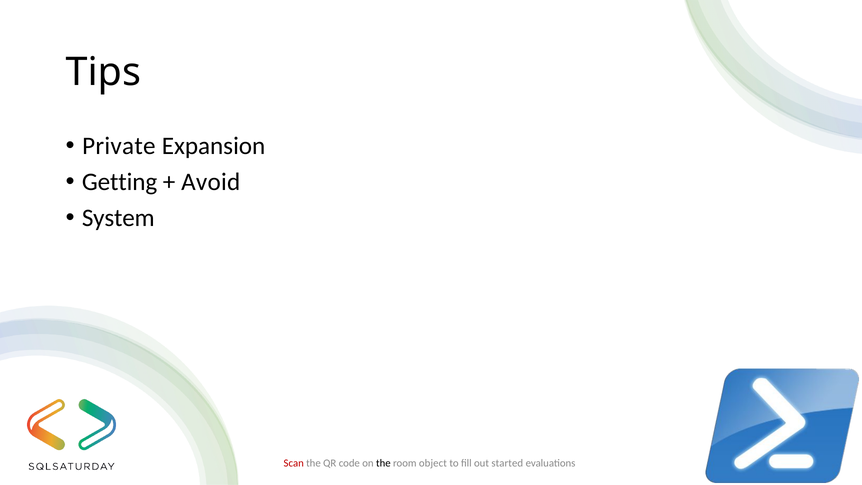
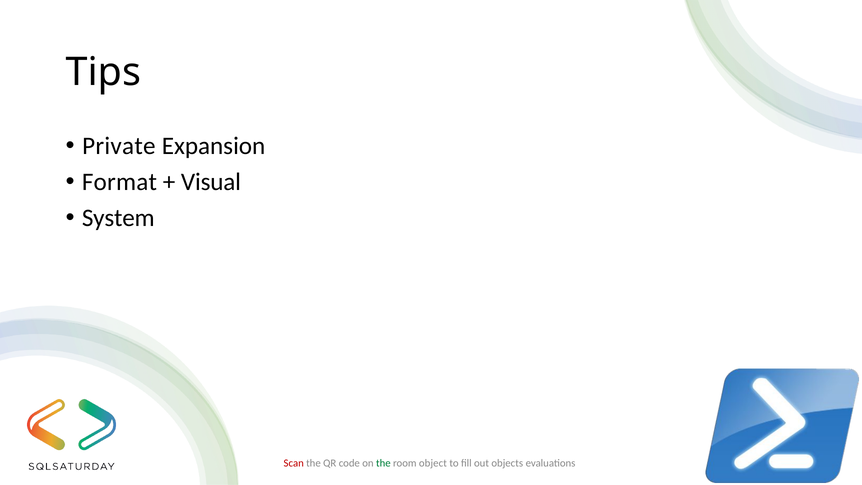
Getting: Getting -> Format (119, 182)
Avoid: Avoid -> Visual (211, 182)
the colour: black -> green (383, 463)
started: started -> objects (507, 463)
